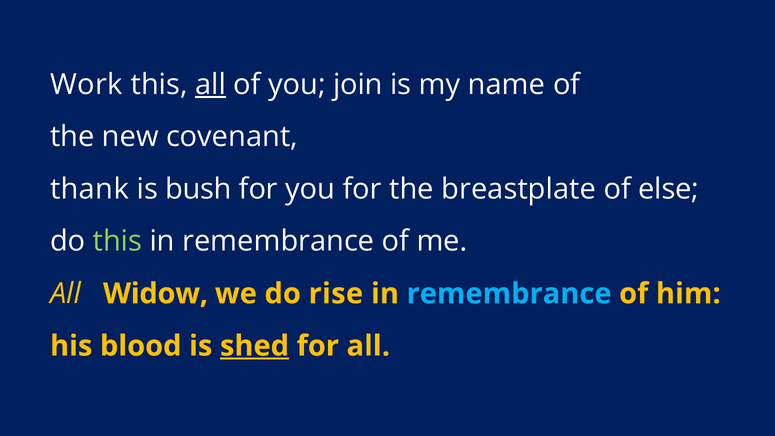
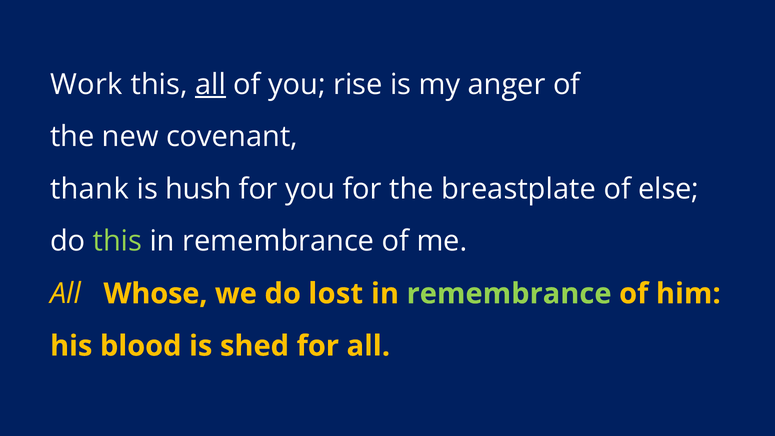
join: join -> rise (358, 84)
name: name -> anger (507, 84)
bush: bush -> hush (199, 189)
Widow: Widow -> Whose (155, 294)
rise: rise -> lost (336, 294)
remembrance colour: light blue -> light green (509, 294)
shed underline: present -> none (255, 346)
